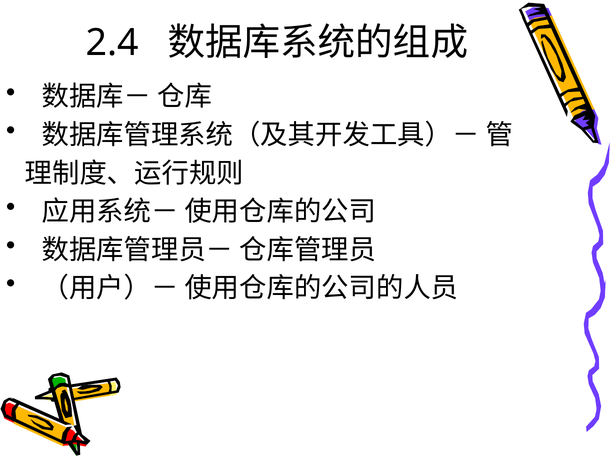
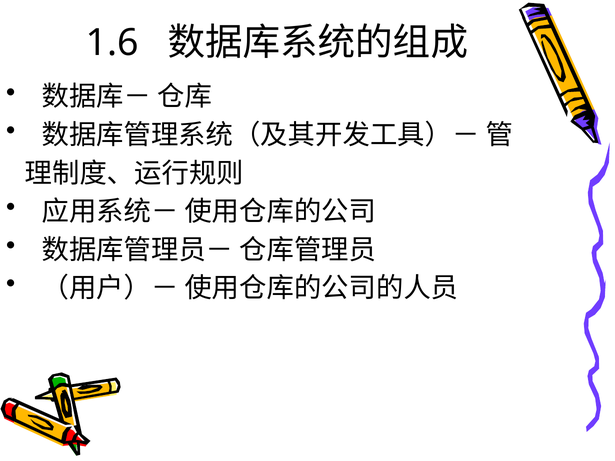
2.4: 2.4 -> 1.6 (112, 43)
